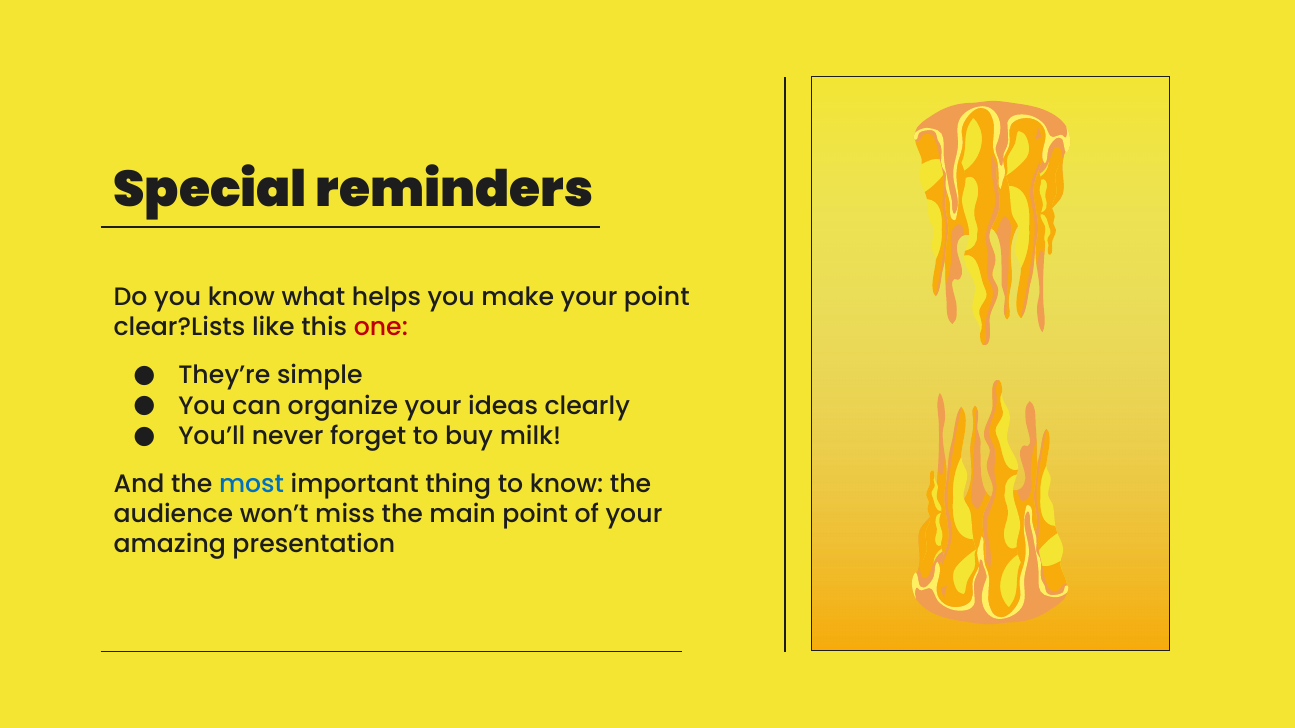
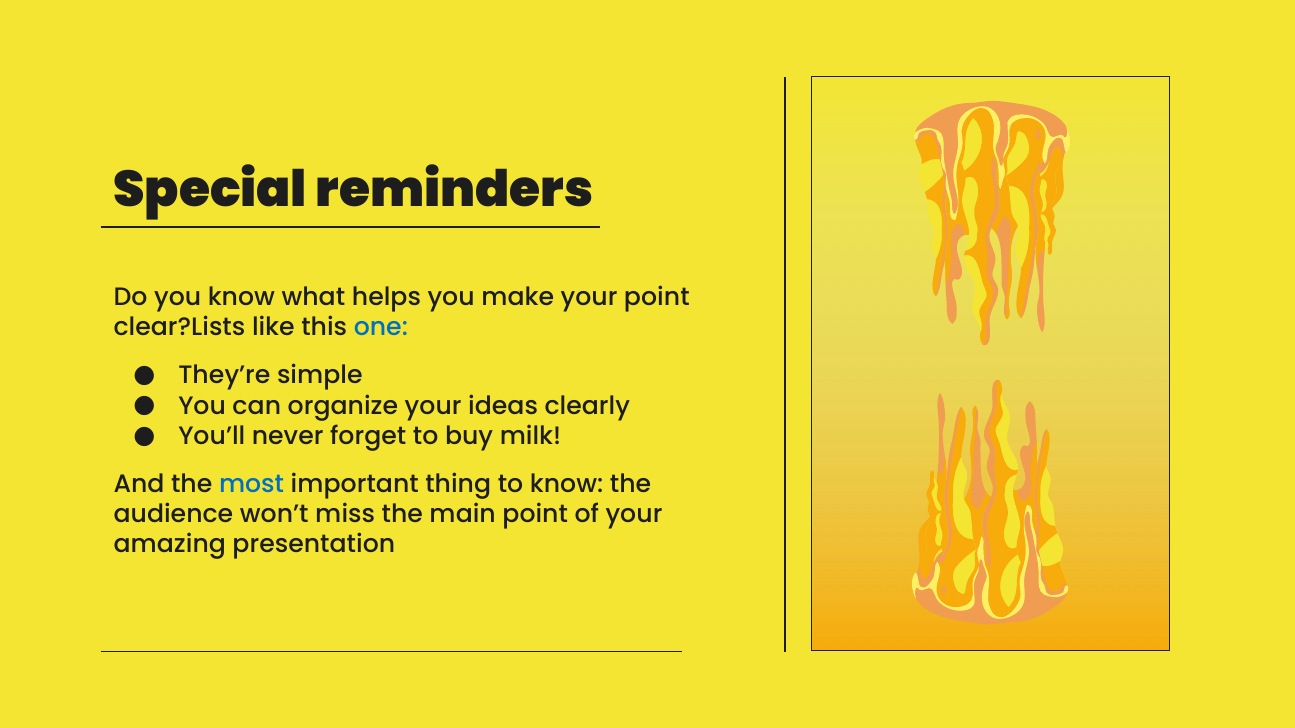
one colour: red -> blue (381, 328)
